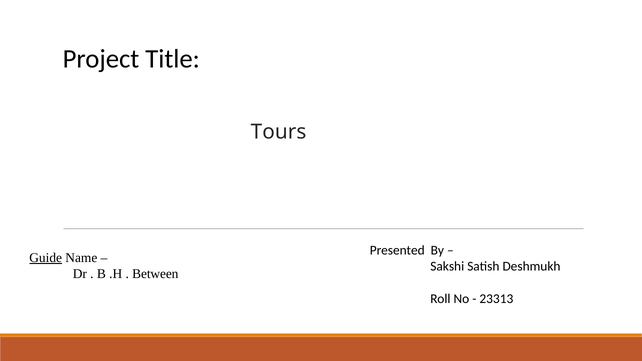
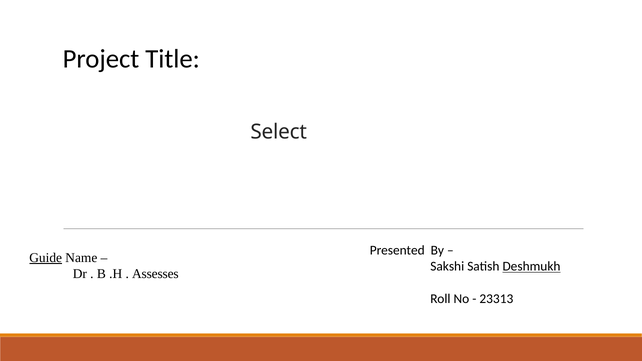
Tours: Tours -> Select (279, 132)
Deshmukh underline: none -> present (532, 267)
Between: Between -> Assesses (155, 274)
